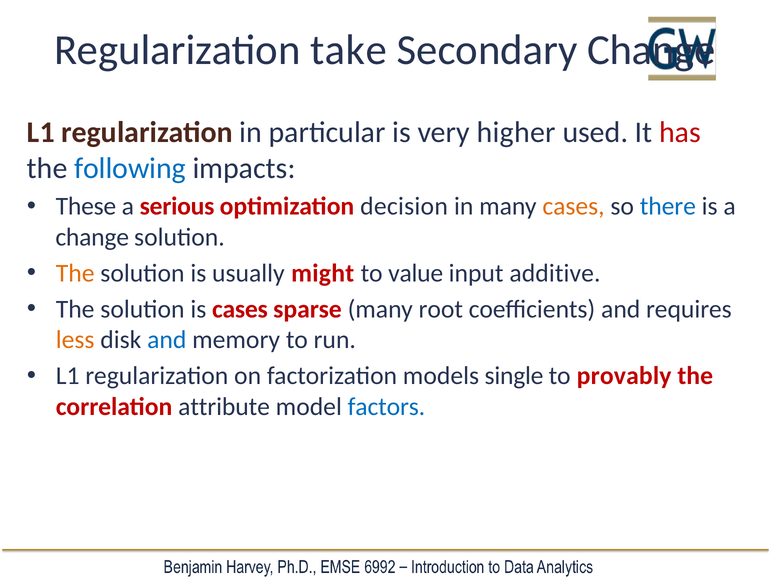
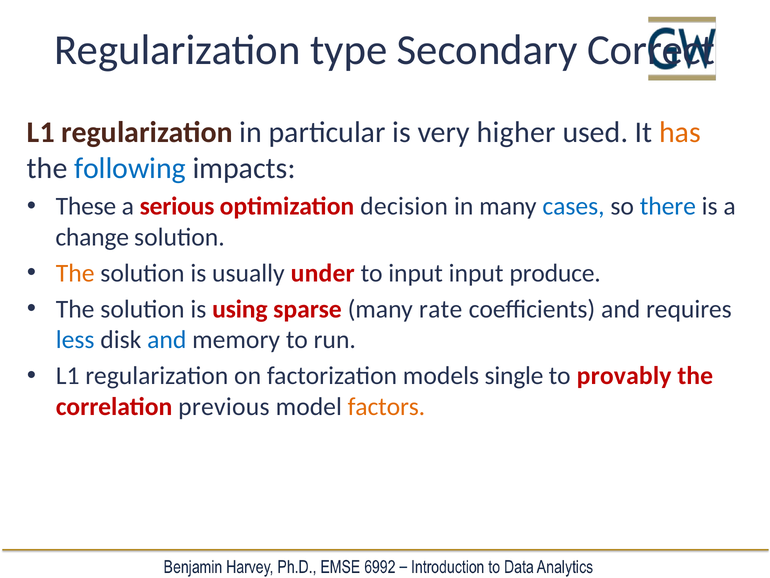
take: take -> type (349, 50)
Secondary Change: Change -> Correct (651, 50)
has colour: red -> orange (680, 132)
cases colour: orange -> blue (574, 206)
might: might -> under (323, 273)
to value: value -> input (416, 273)
additive: additive -> produce (555, 273)
is cases: cases -> using (240, 309)
root: root -> rate (441, 309)
less colour: orange -> blue (75, 340)
attribute: attribute -> previous (224, 406)
factors colour: blue -> orange (386, 406)
